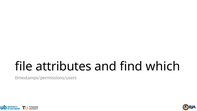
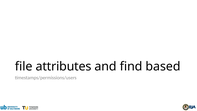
which: which -> based (163, 66)
